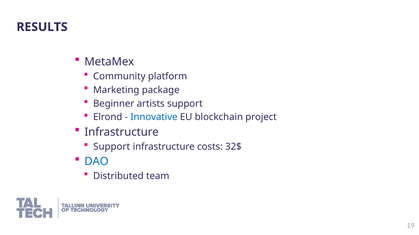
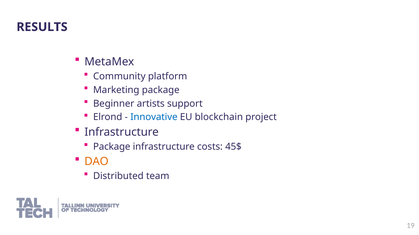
Support: Support -> Package (112, 147)
32$: 32$ -> 45$ (233, 147)
DAO colour: blue -> orange (96, 162)
